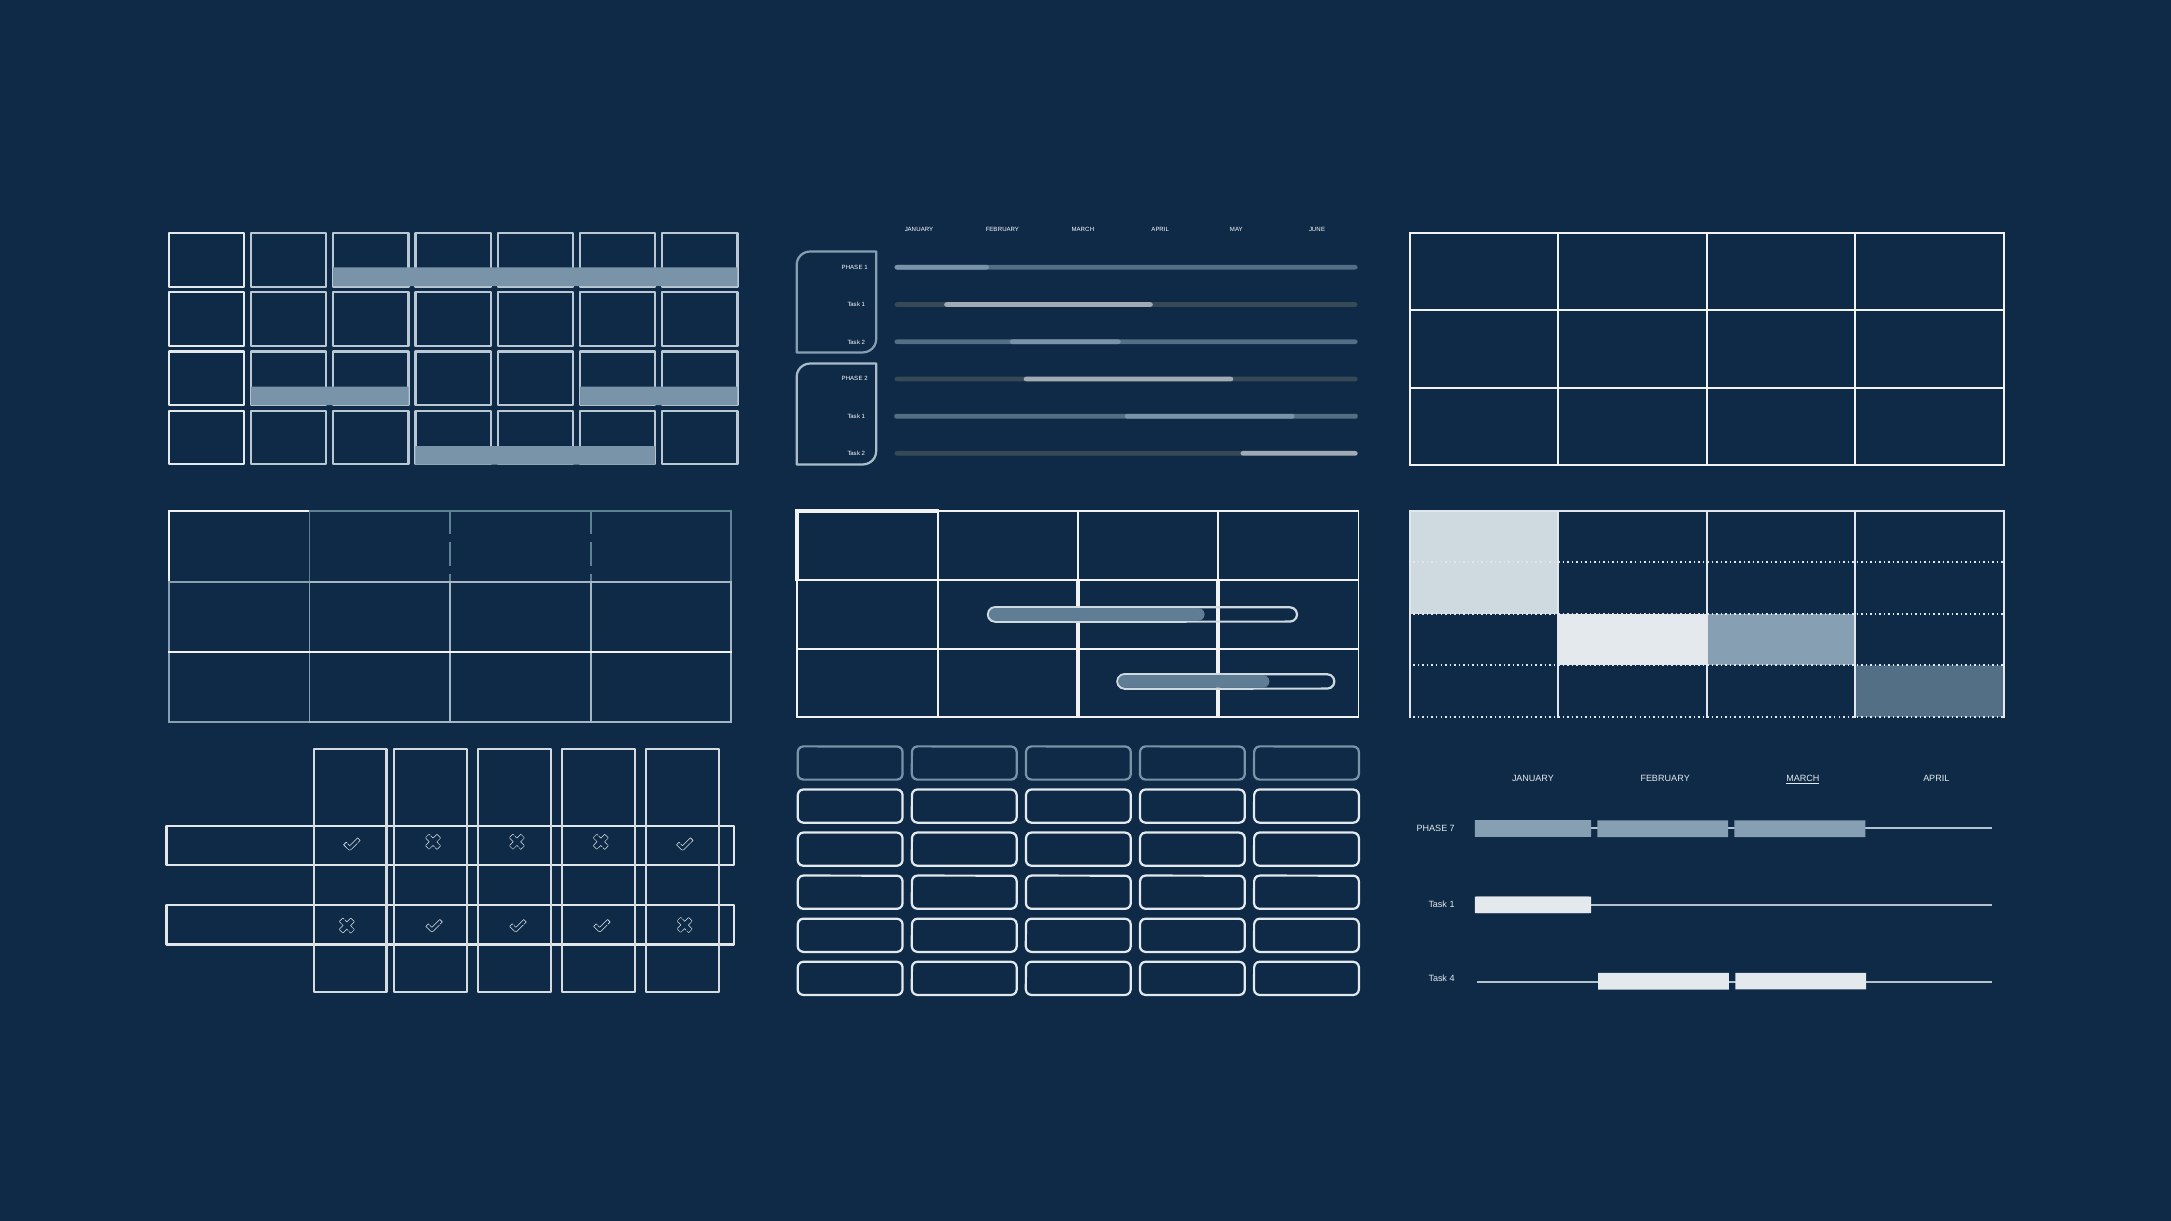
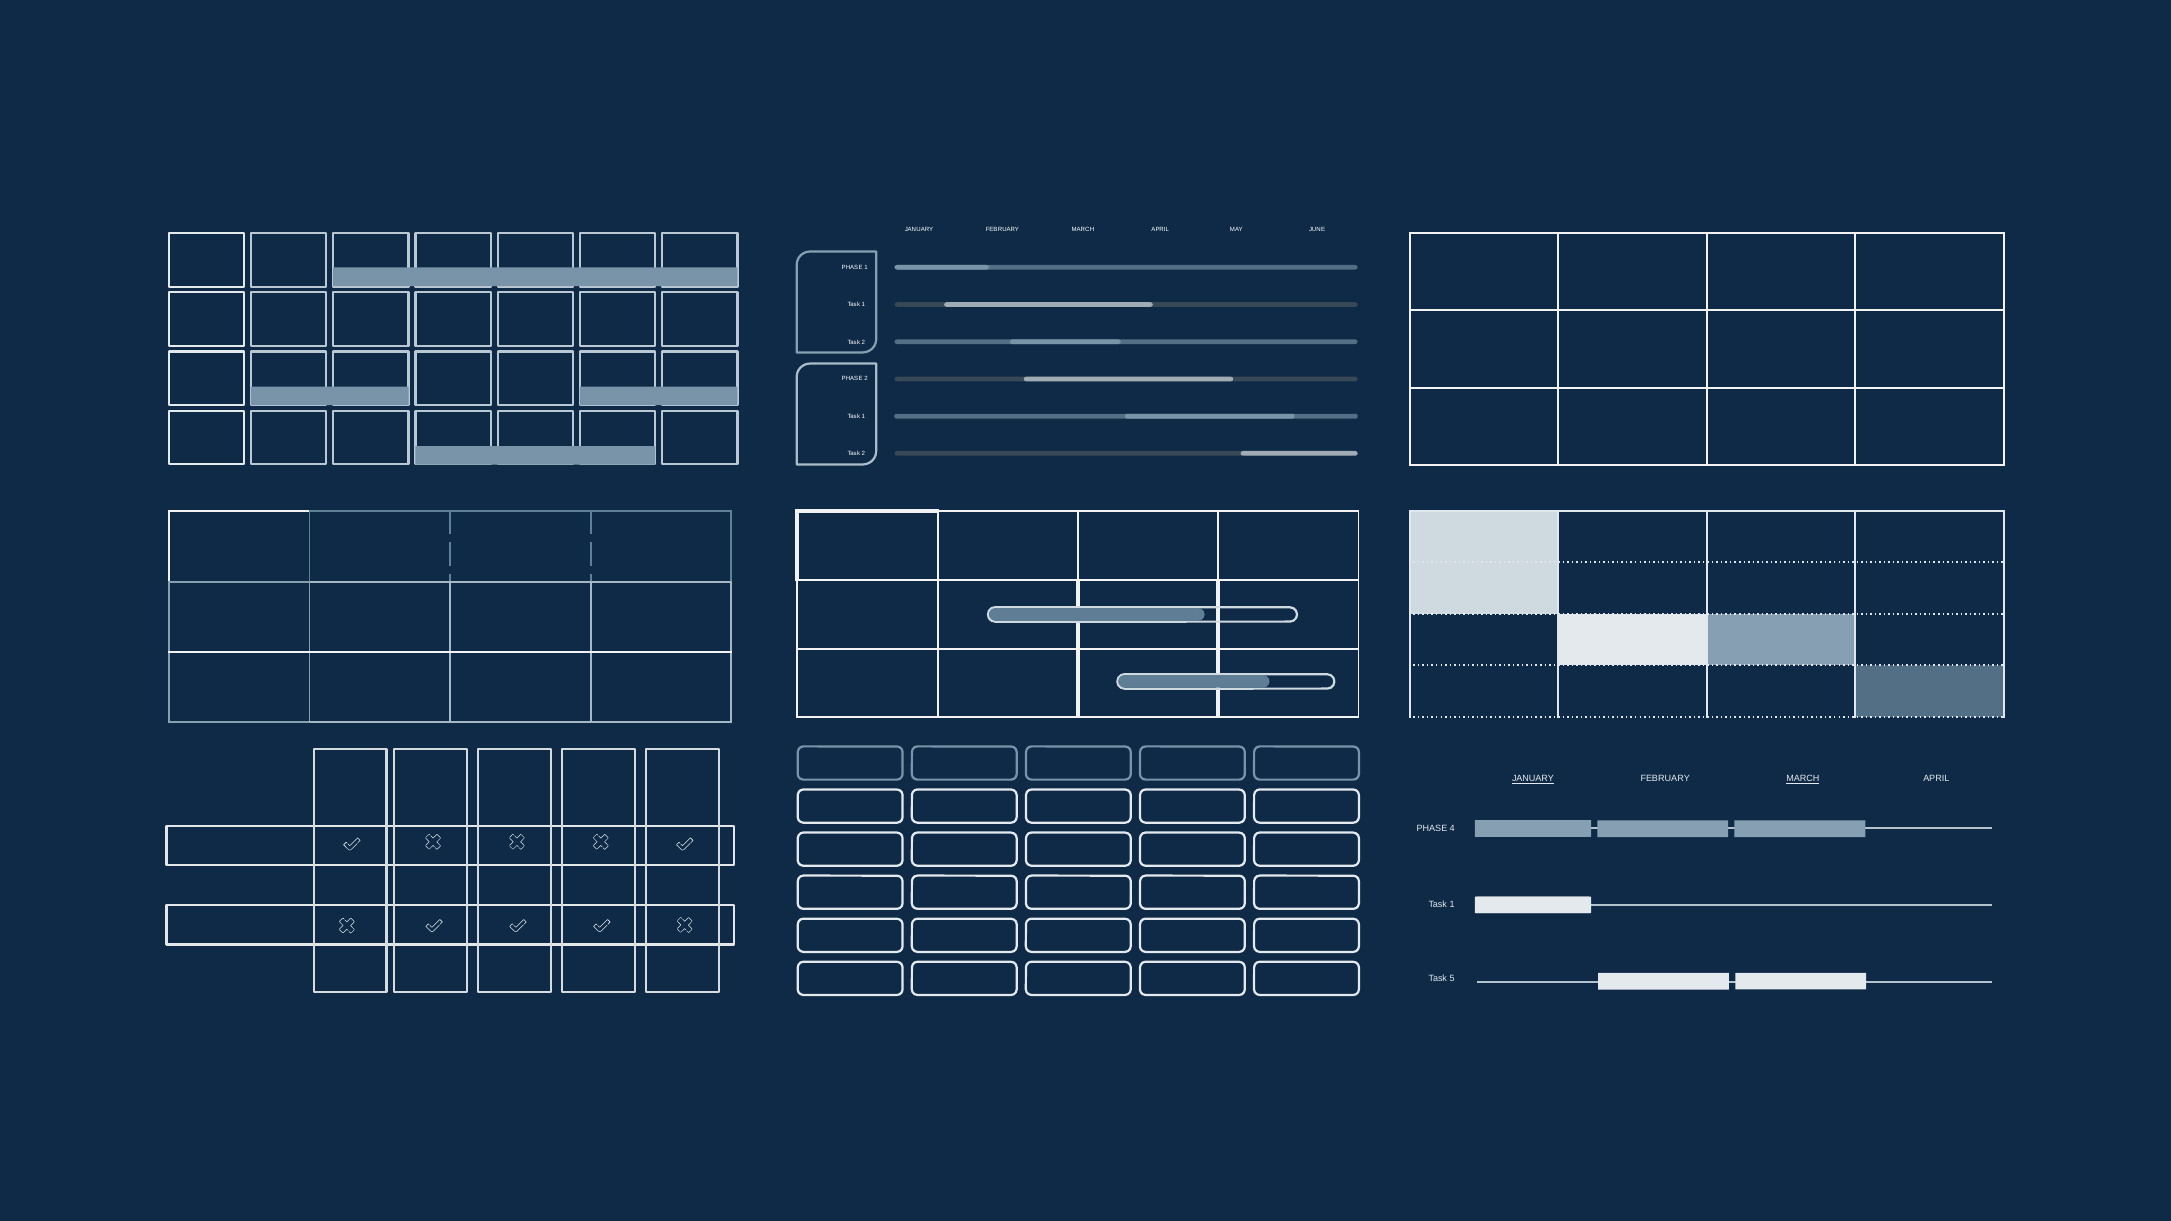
JANUARY underline: none -> present (1533, 779)
7: 7 -> 4 (1452, 829)
4: 4 -> 5 (1452, 979)
